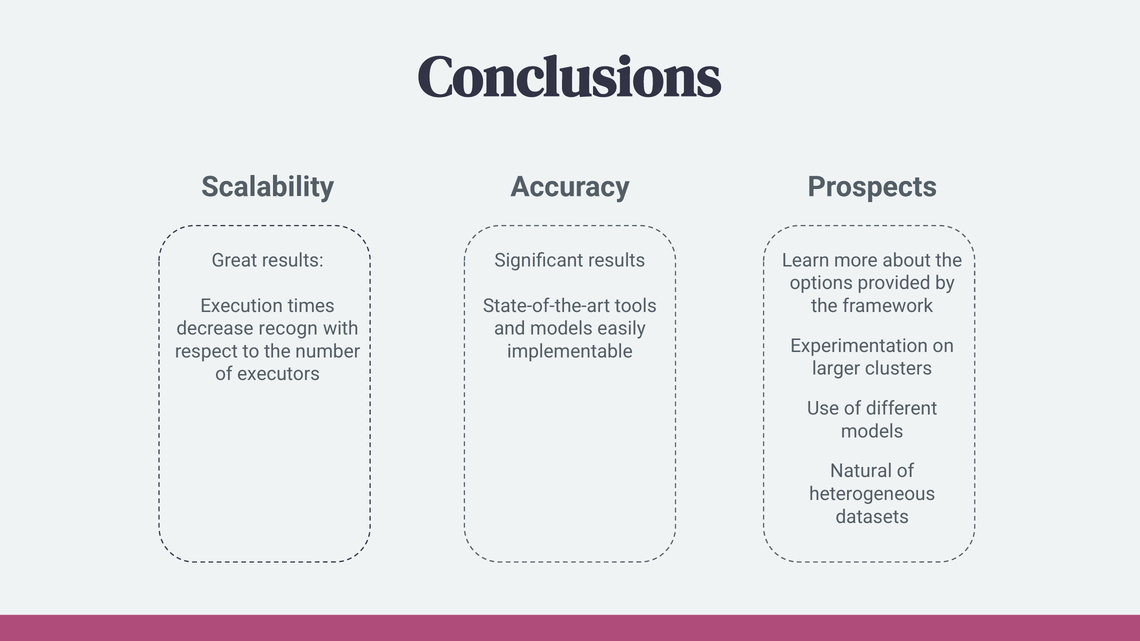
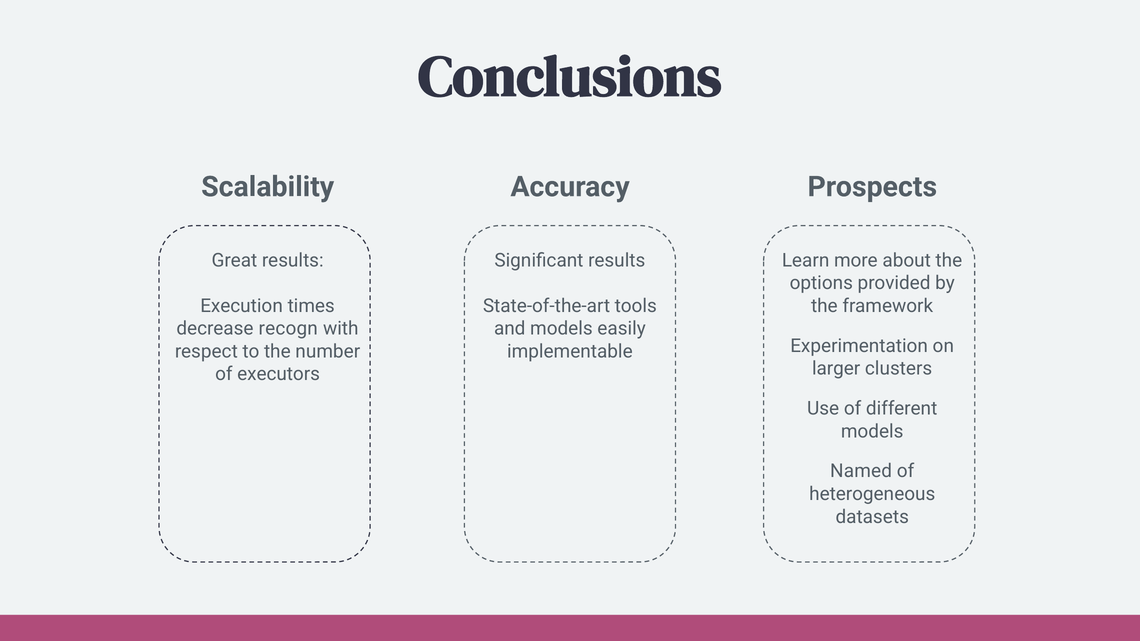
Natural: Natural -> Named (861, 471)
